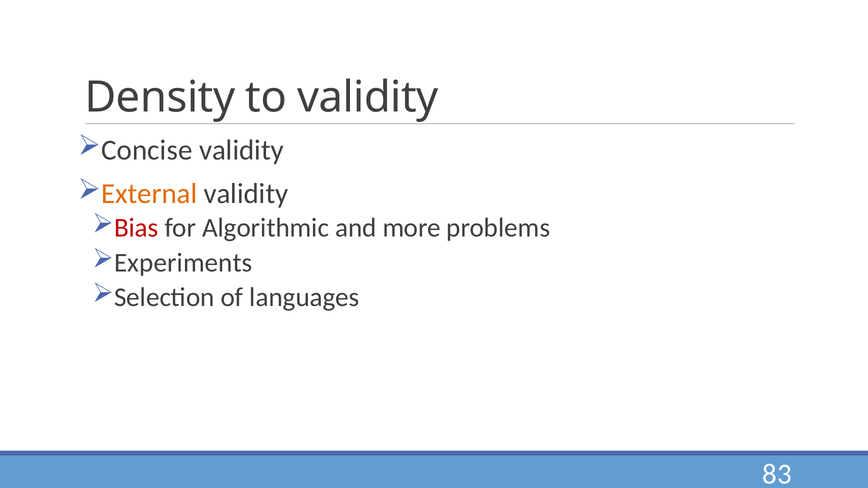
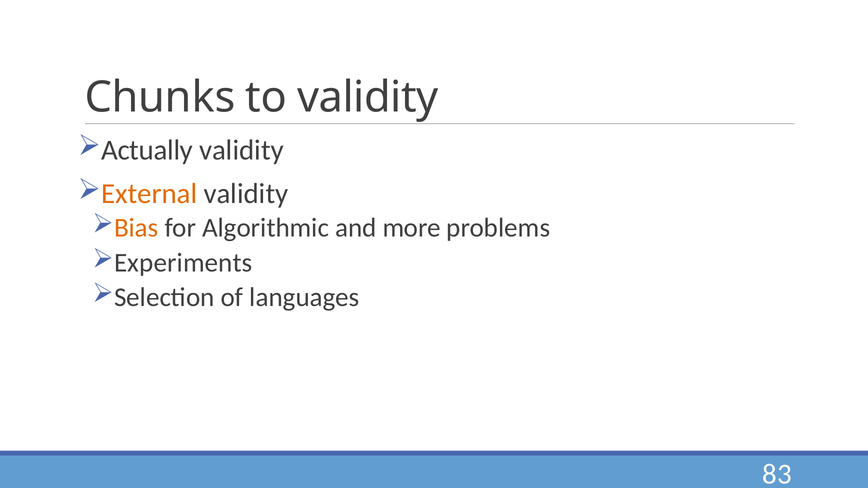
Density: Density -> Chunks (160, 97)
Concise: Concise -> Actually (147, 150)
Bias colour: red -> orange (136, 228)
